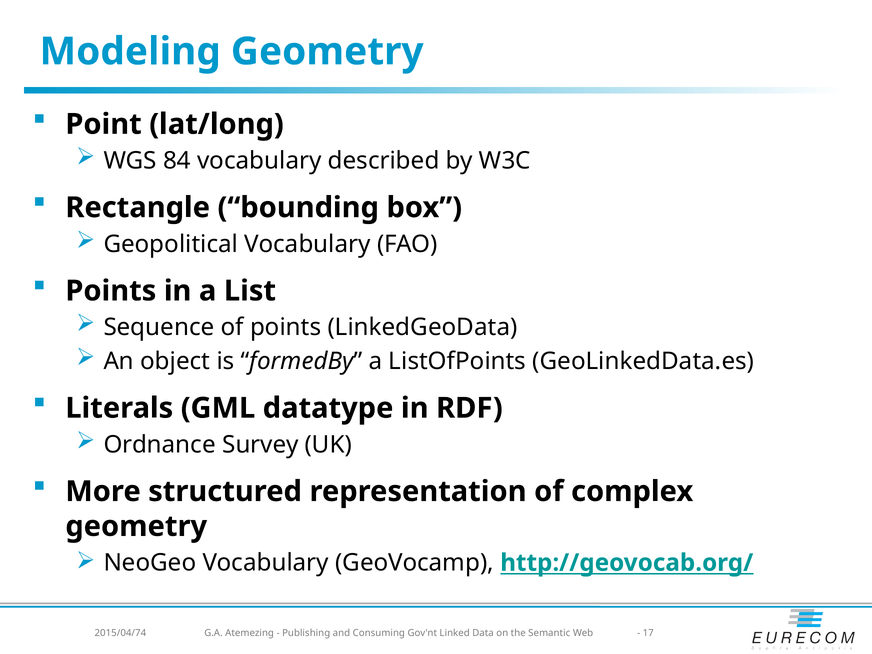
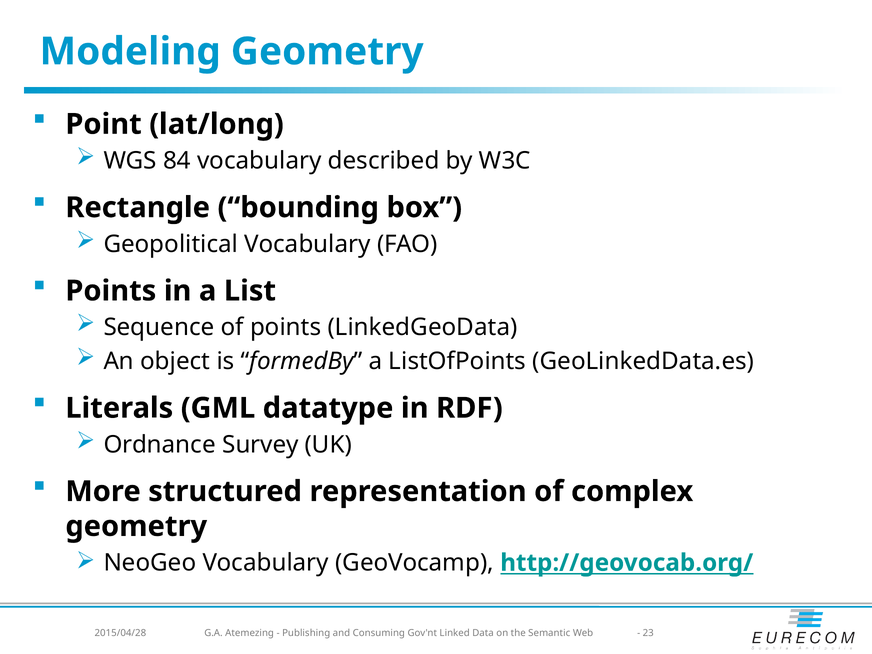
2015/04/74: 2015/04/74 -> 2015/04/28 (120, 633)
17: 17 -> 23 (648, 633)
